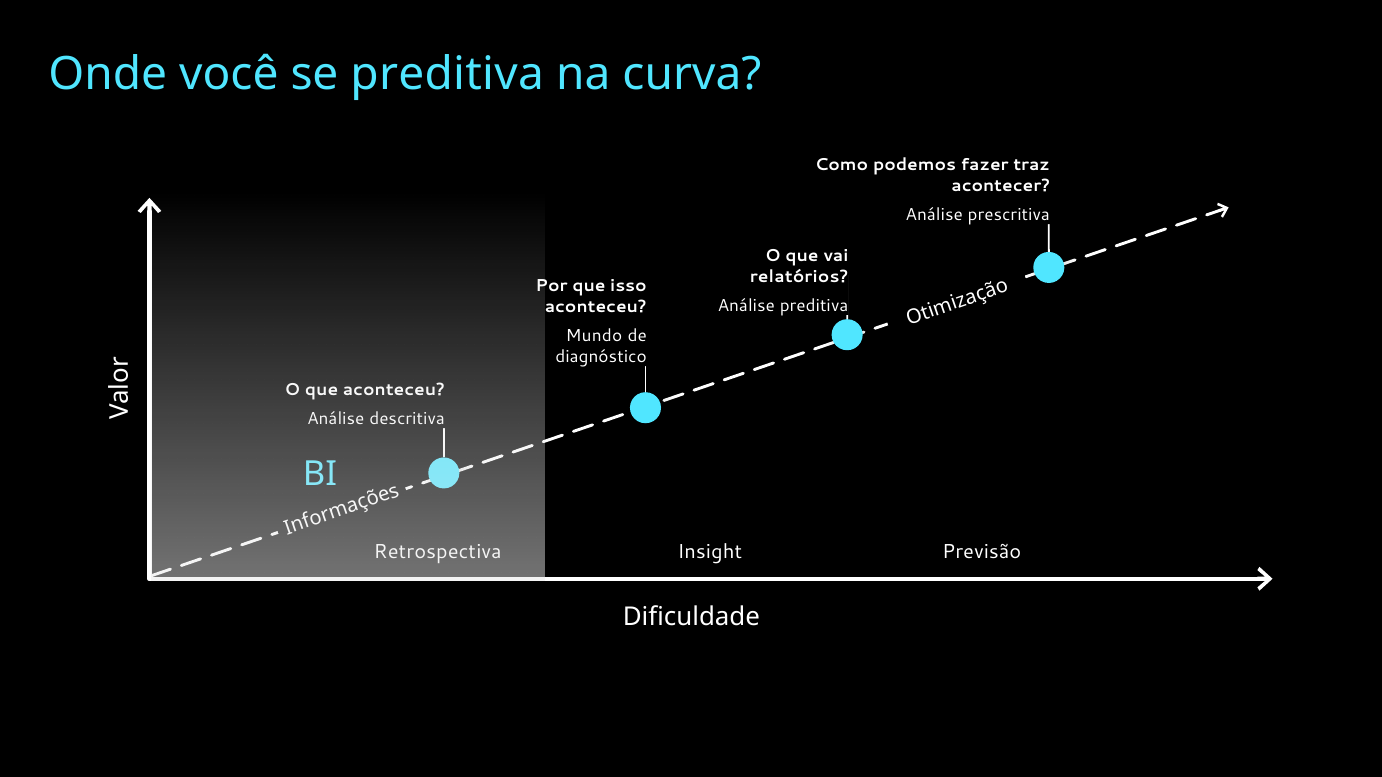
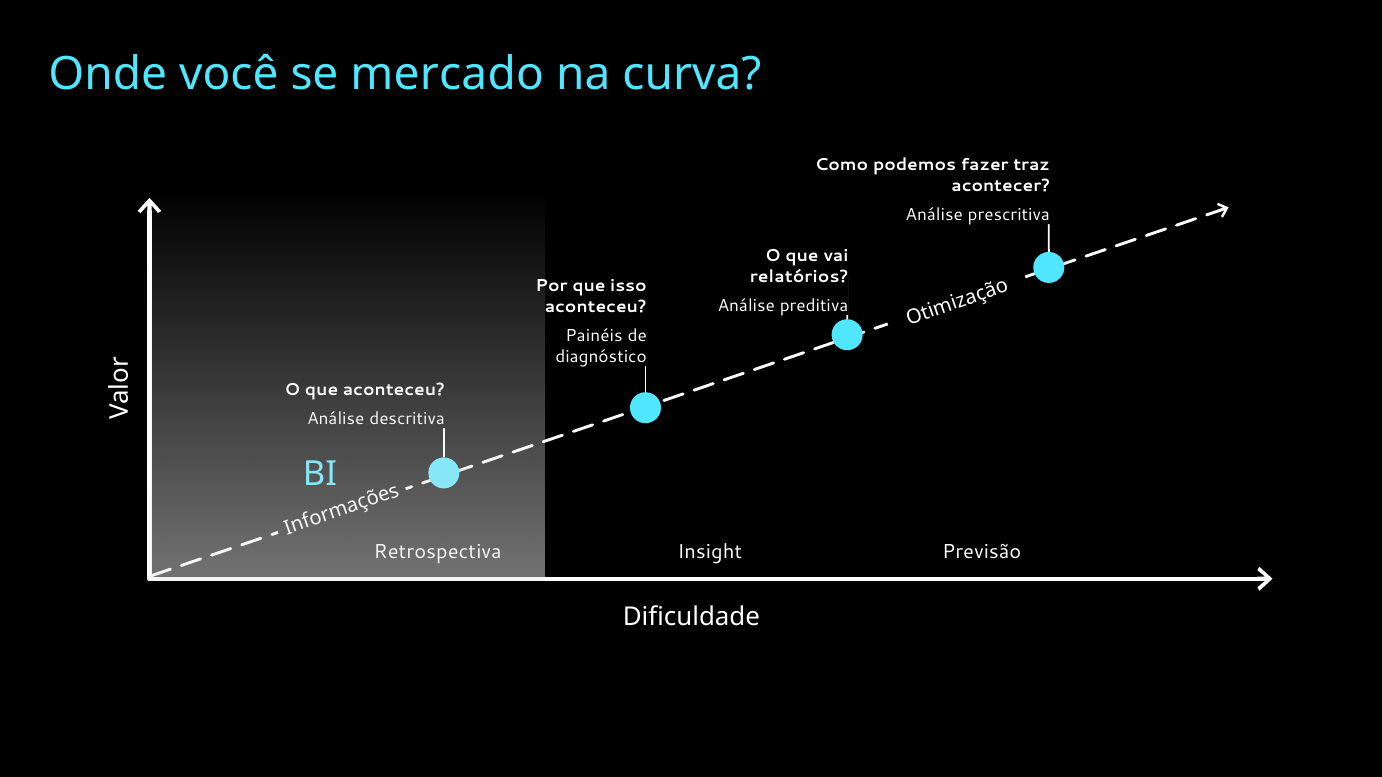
se preditiva: preditiva -> mercado (447, 74)
Mundo: Mundo -> Painéis (594, 336)
